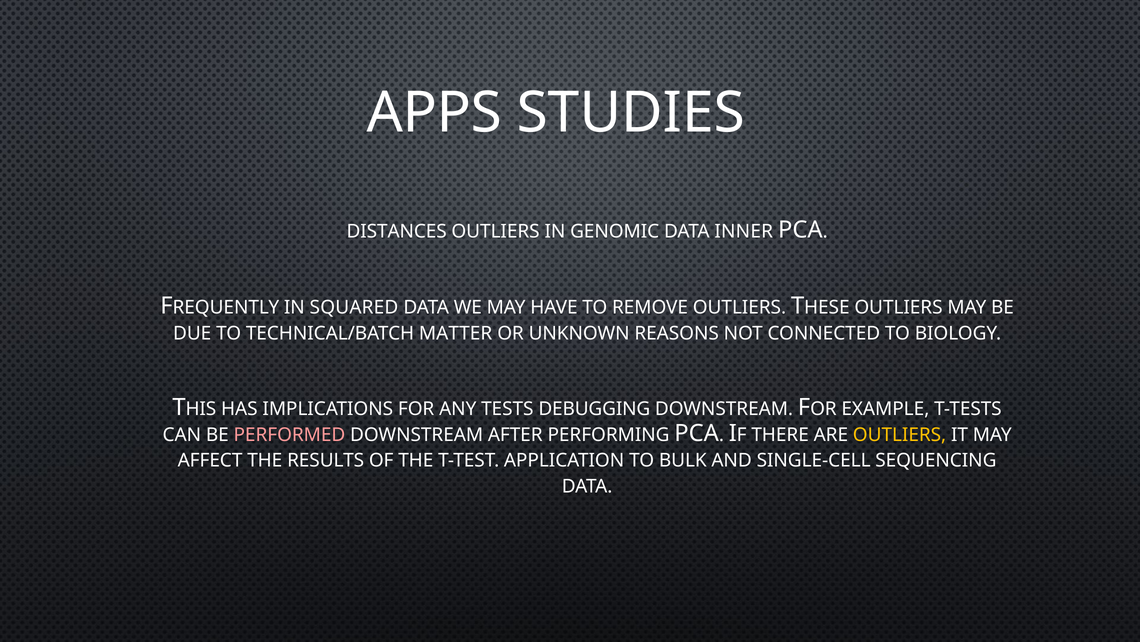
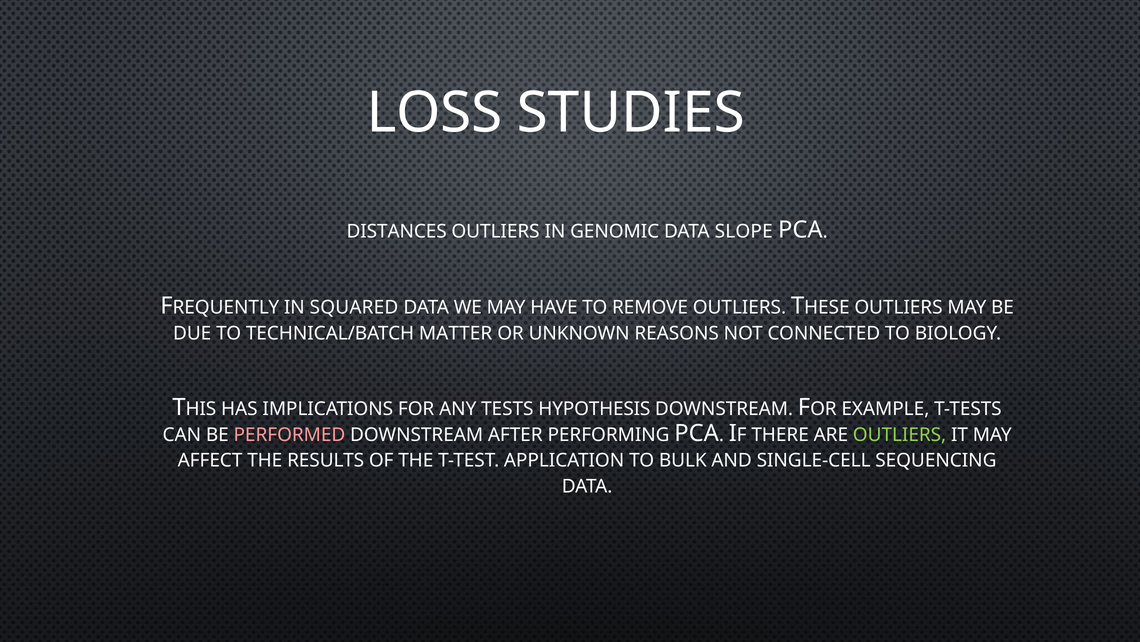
APPS: APPS -> LOSS (434, 113)
INNER: INNER -> SLOPE (744, 231)
DEBUGGING: DEBUGGING -> HYPOTHESIS (594, 409)
OUTLIERS colour: yellow -> light green (900, 434)
